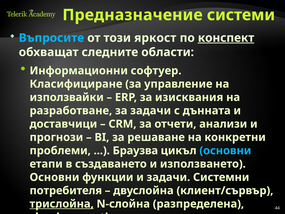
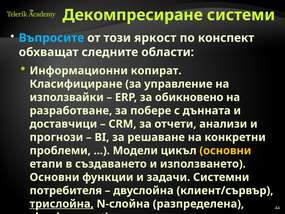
Предназначение: Предназначение -> Декомпресиране (133, 15)
конспект underline: present -> none (226, 38)
софтуер: софтуер -> копират (156, 71)
изисквания: изисквания -> обикновено (189, 97)
за задачи: задачи -> побере (151, 111)
Браузва: Браузва -> Модели (135, 150)
основни colour: light blue -> yellow (225, 150)
